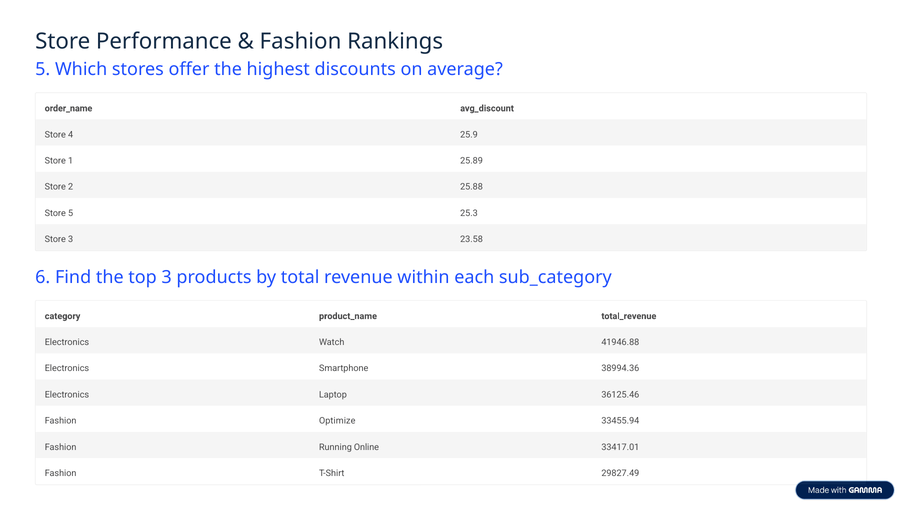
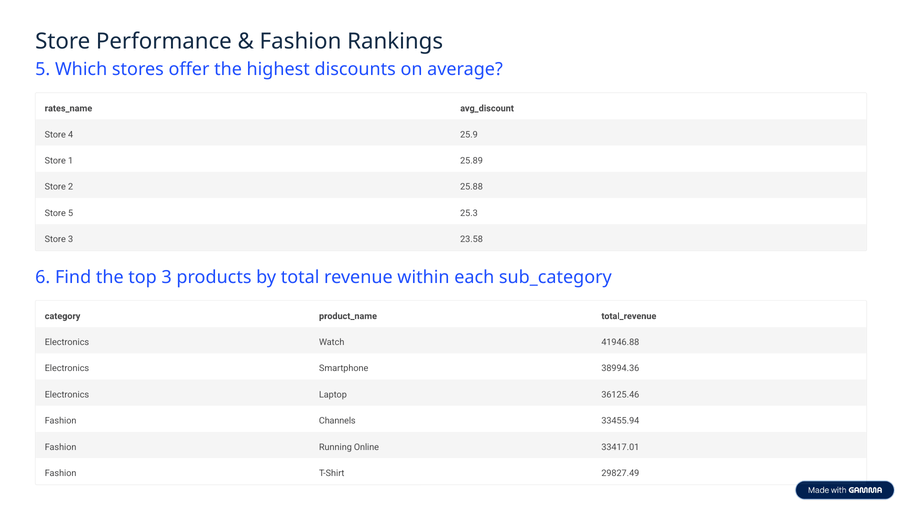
order_name: order_name -> rates_name (68, 108)
Optimize: Optimize -> Channels (337, 421)
